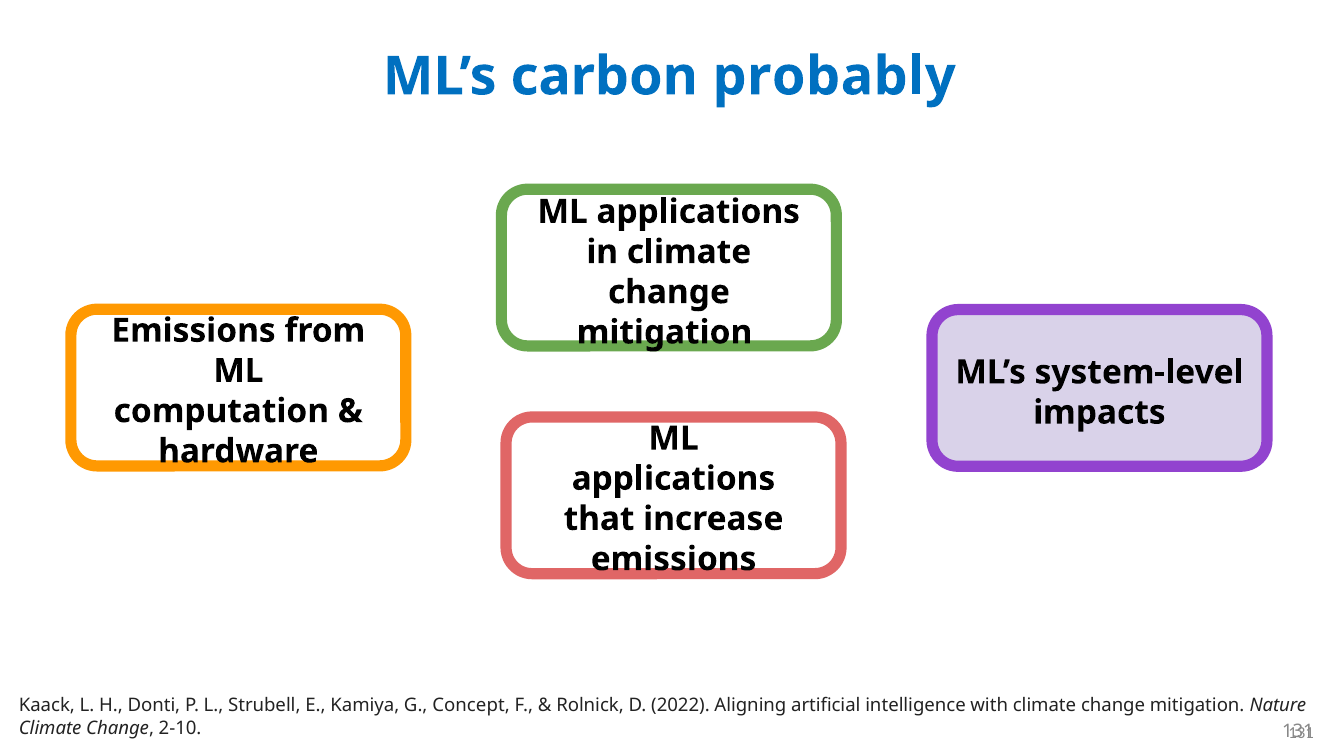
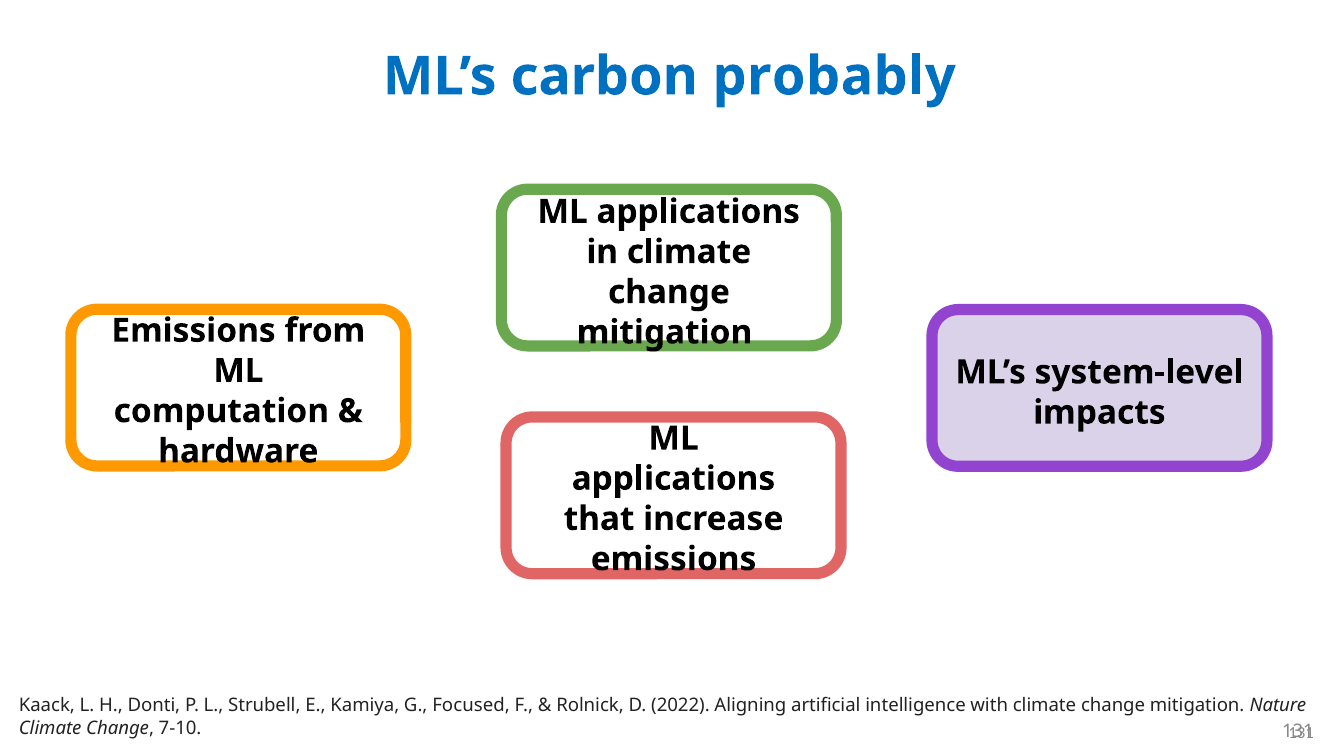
Concept: Concept -> Focused (471, 705)
2-10: 2-10 -> 7-10 (180, 728)
